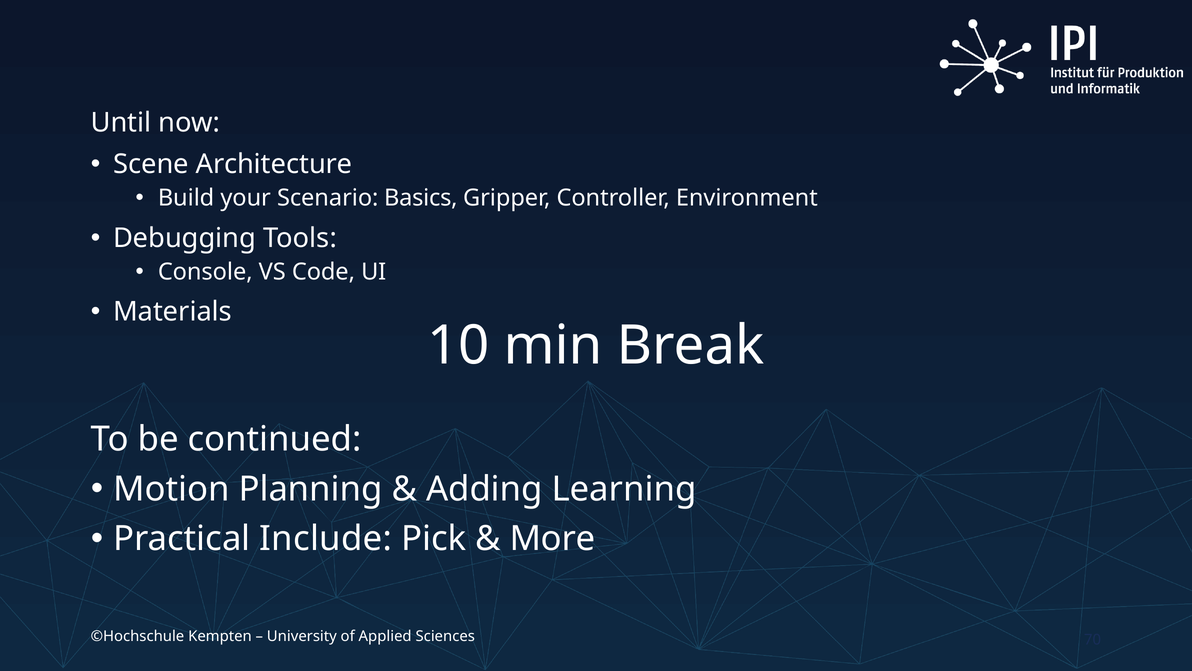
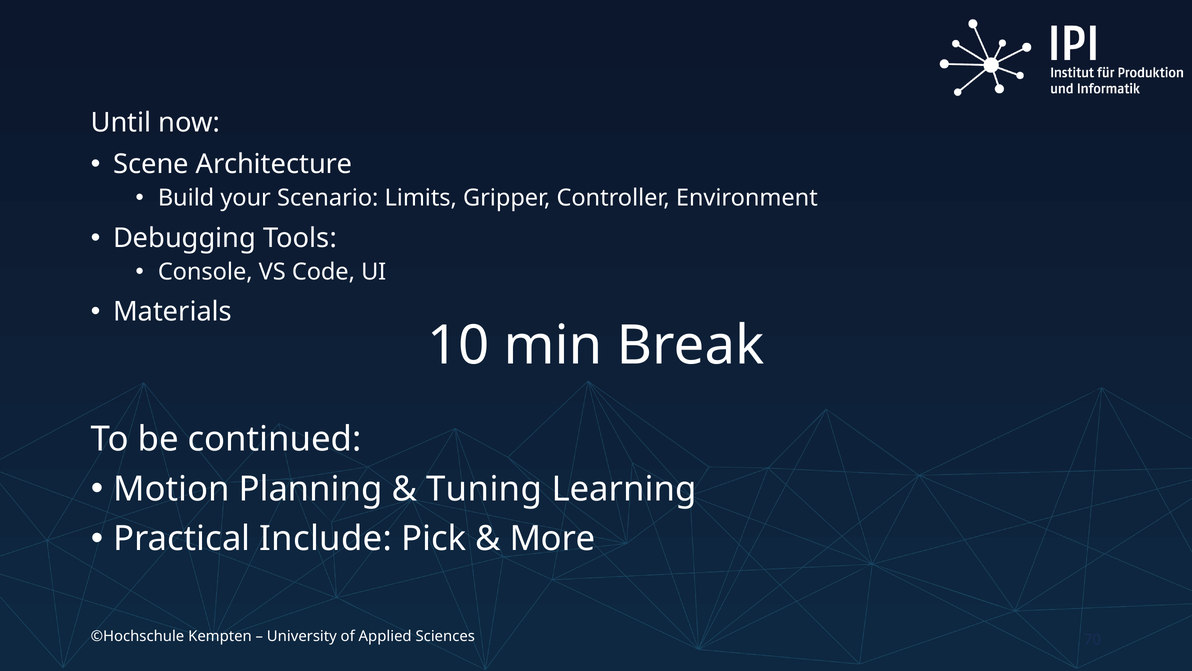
Basics: Basics -> Limits (421, 198)
Adding: Adding -> Tuning (484, 489)
